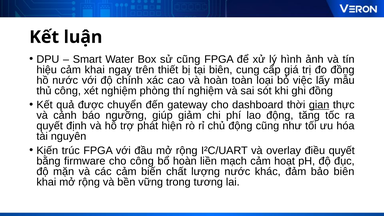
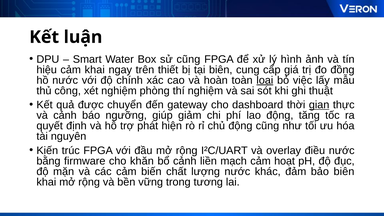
loại underline: none -> present (265, 80)
ghi đồng: đồng -> thuật (321, 91)
điều quyết: quyết -> nước (342, 150)
cho công: công -> khăn (142, 161)
bổ hoàn: hoàn -> cảnh (185, 161)
